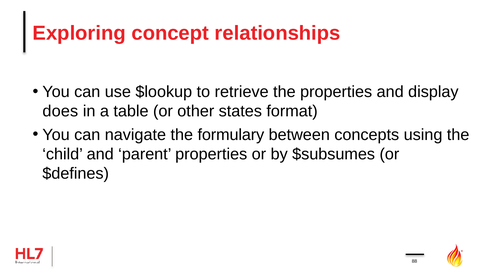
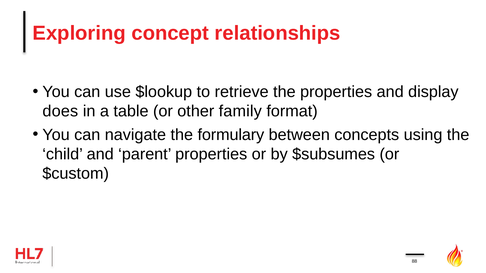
states: states -> family (240, 111)
$defines: $defines -> $custom (76, 174)
